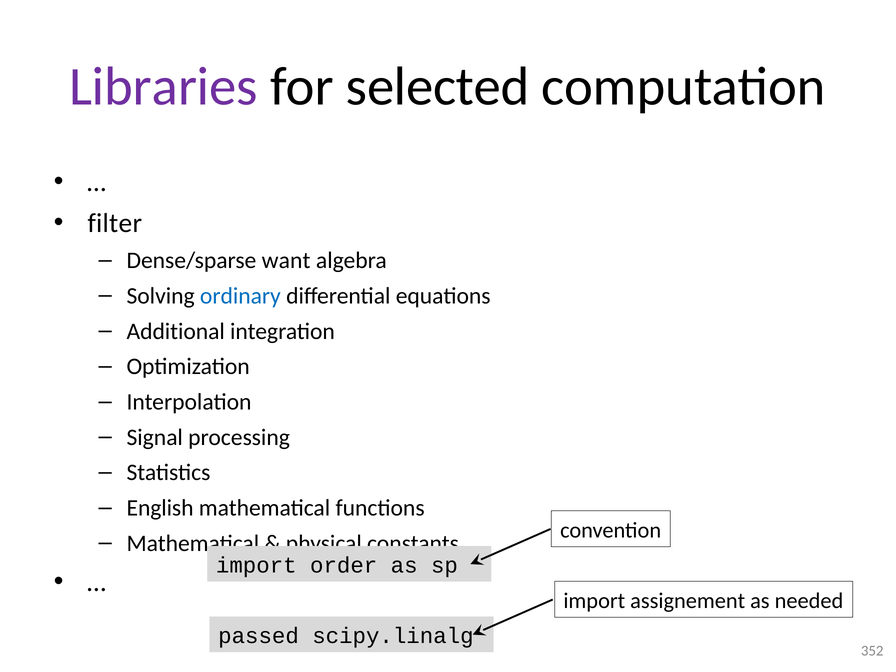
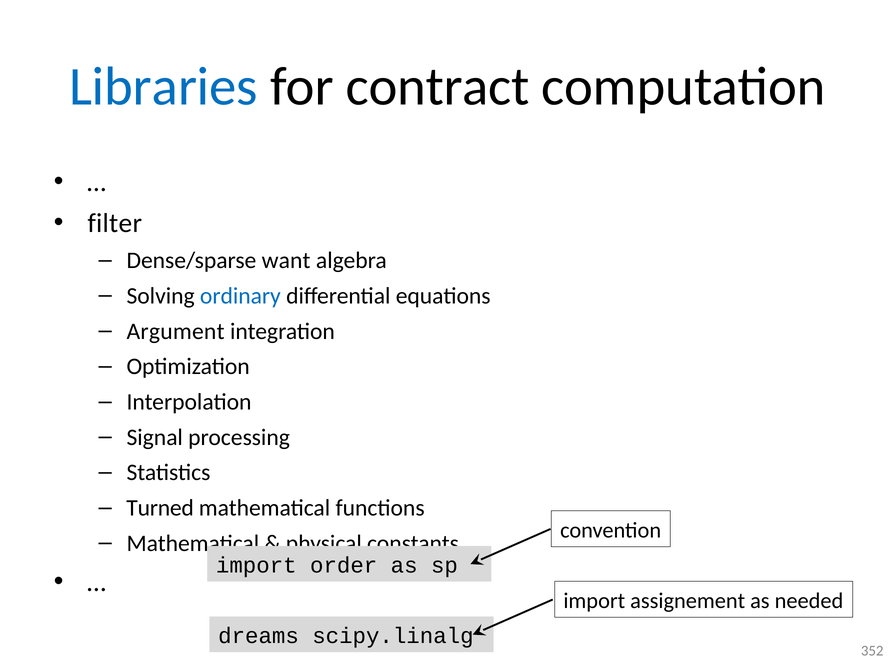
Libraries colour: purple -> blue (163, 87)
selected: selected -> contract (438, 87)
Additional: Additional -> Argument (176, 331)
English: English -> Turned (160, 508)
passed: passed -> dreams (259, 636)
